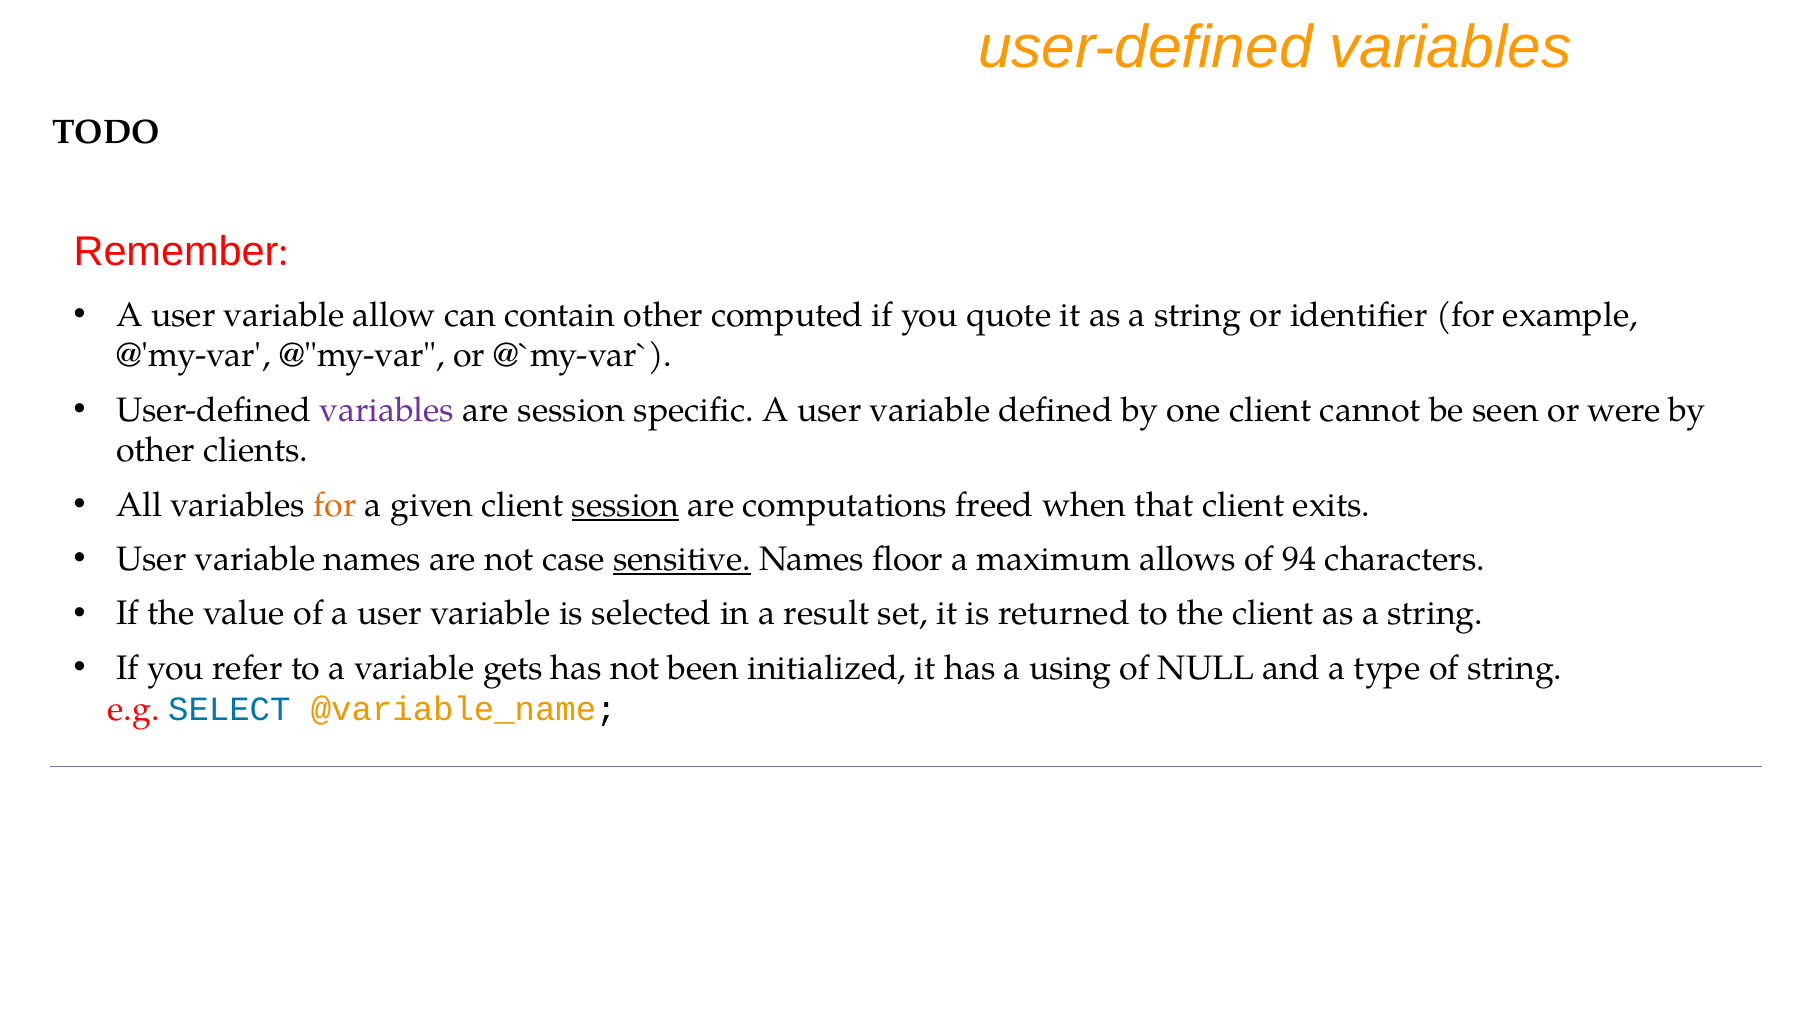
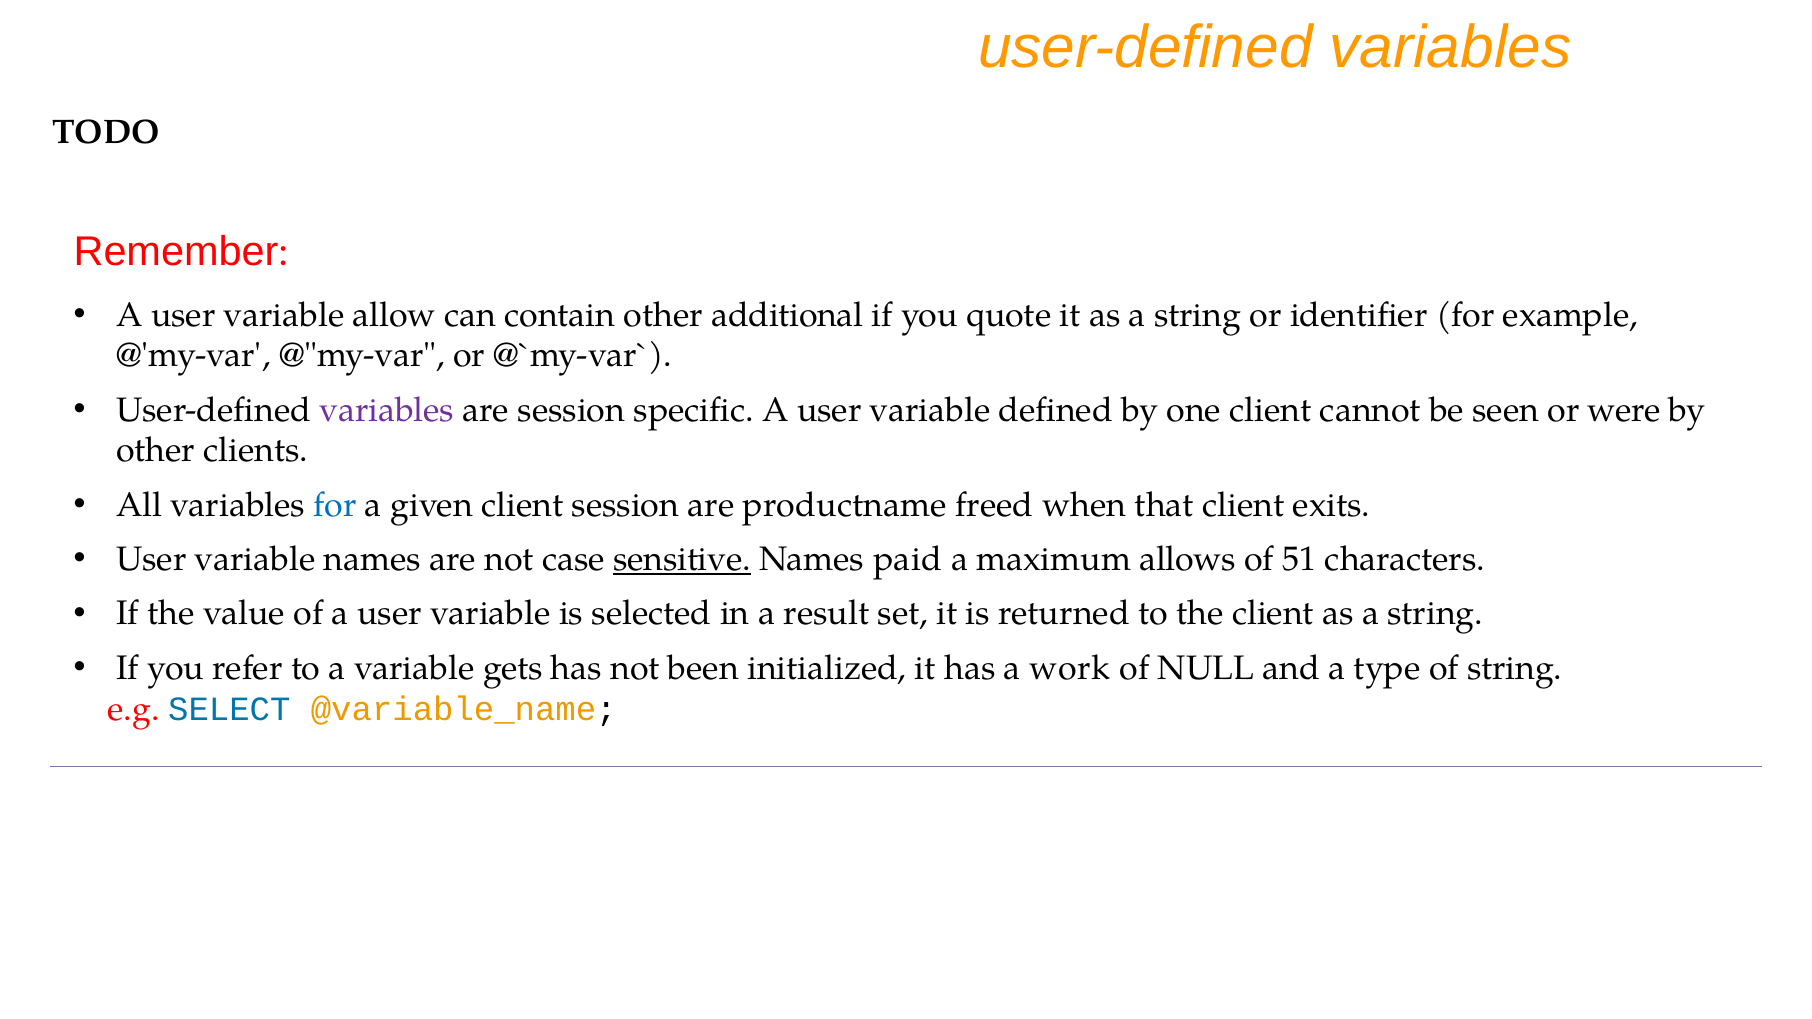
computed: computed -> additional (787, 315)
for colour: orange -> blue (335, 505)
session underline: present -> none (626, 505)
computations: computations -> productname (845, 505)
floor: floor -> paid (908, 560)
94: 94 -> 51 (1299, 560)
using: using -> work (1070, 668)
